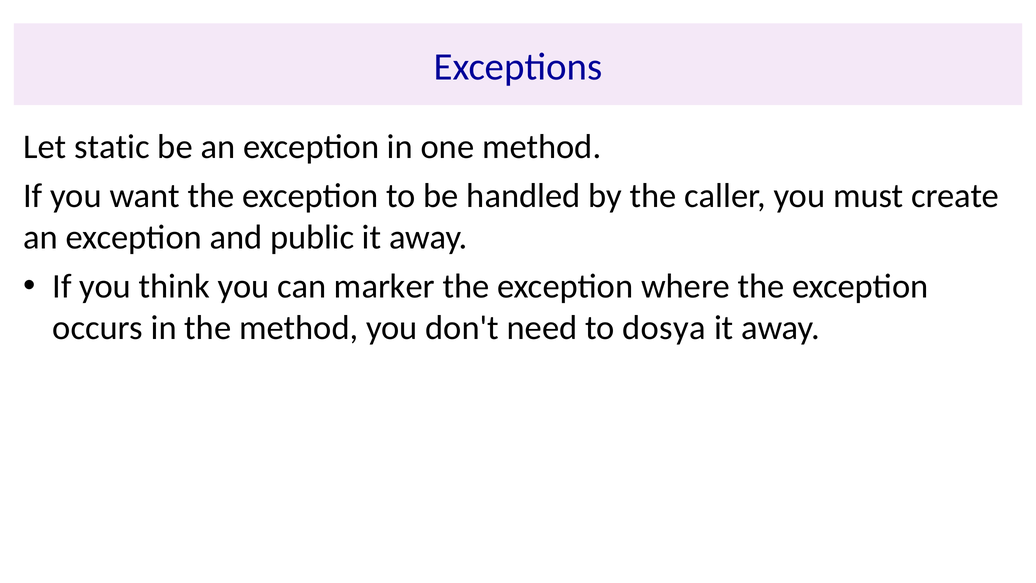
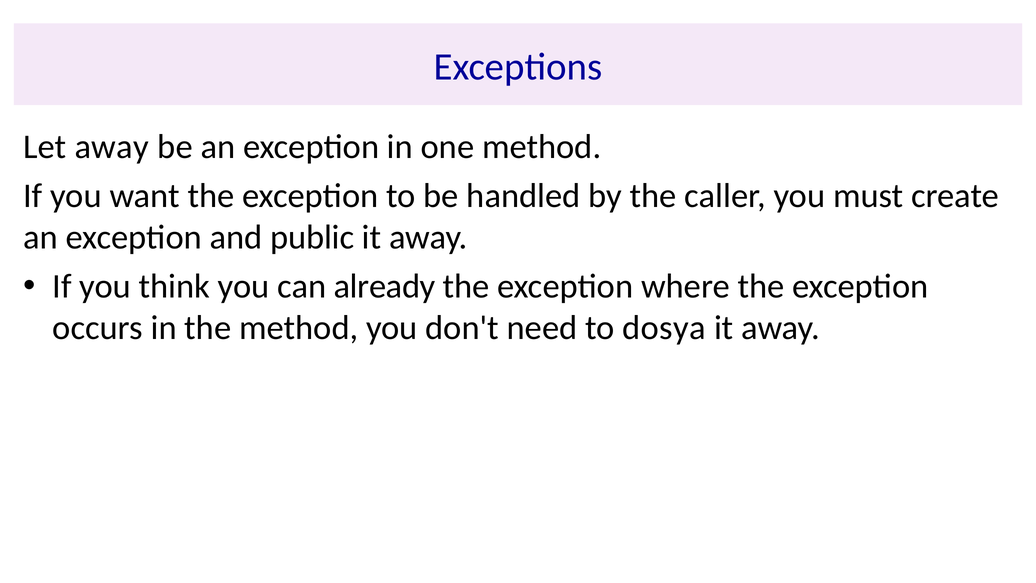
Let static: static -> away (112, 147)
marker: marker -> already (385, 286)
